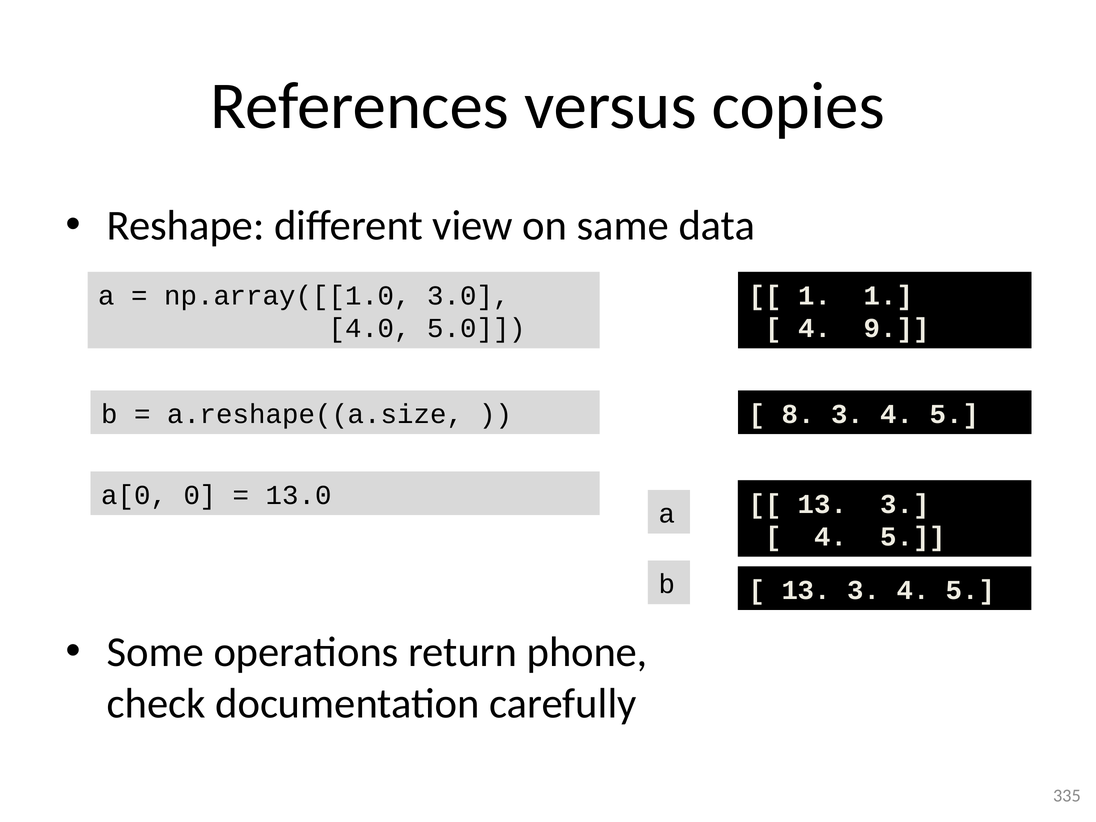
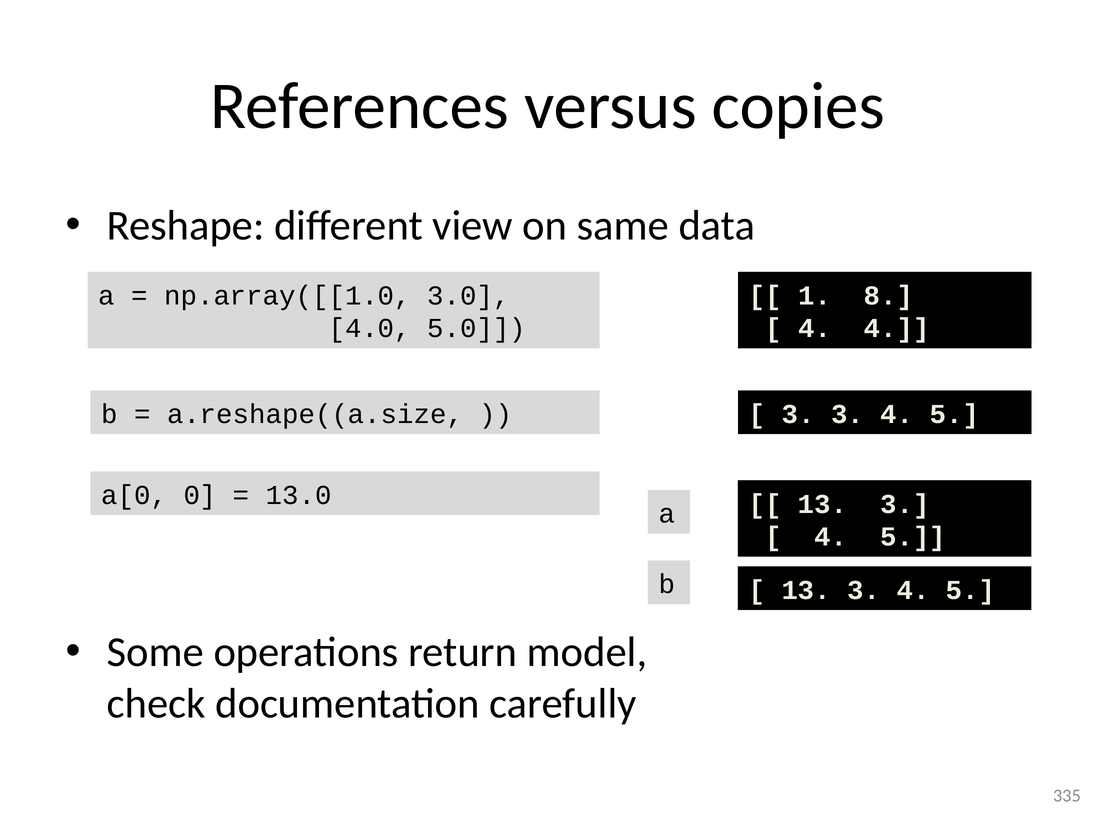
1 1: 1 -> 8 (889, 296)
4 9: 9 -> 4 (897, 328)
8: 8 -> 3 (798, 414)
phone: phone -> model (587, 652)
